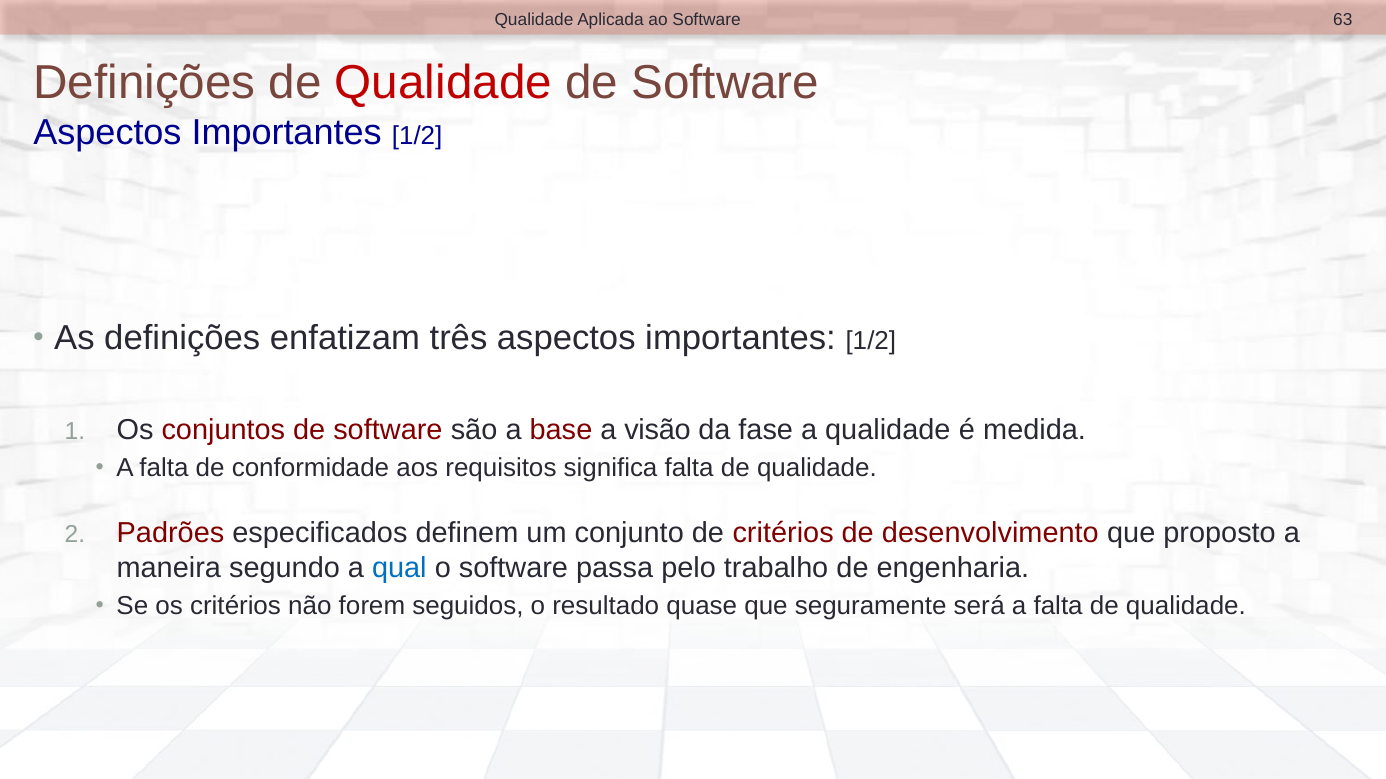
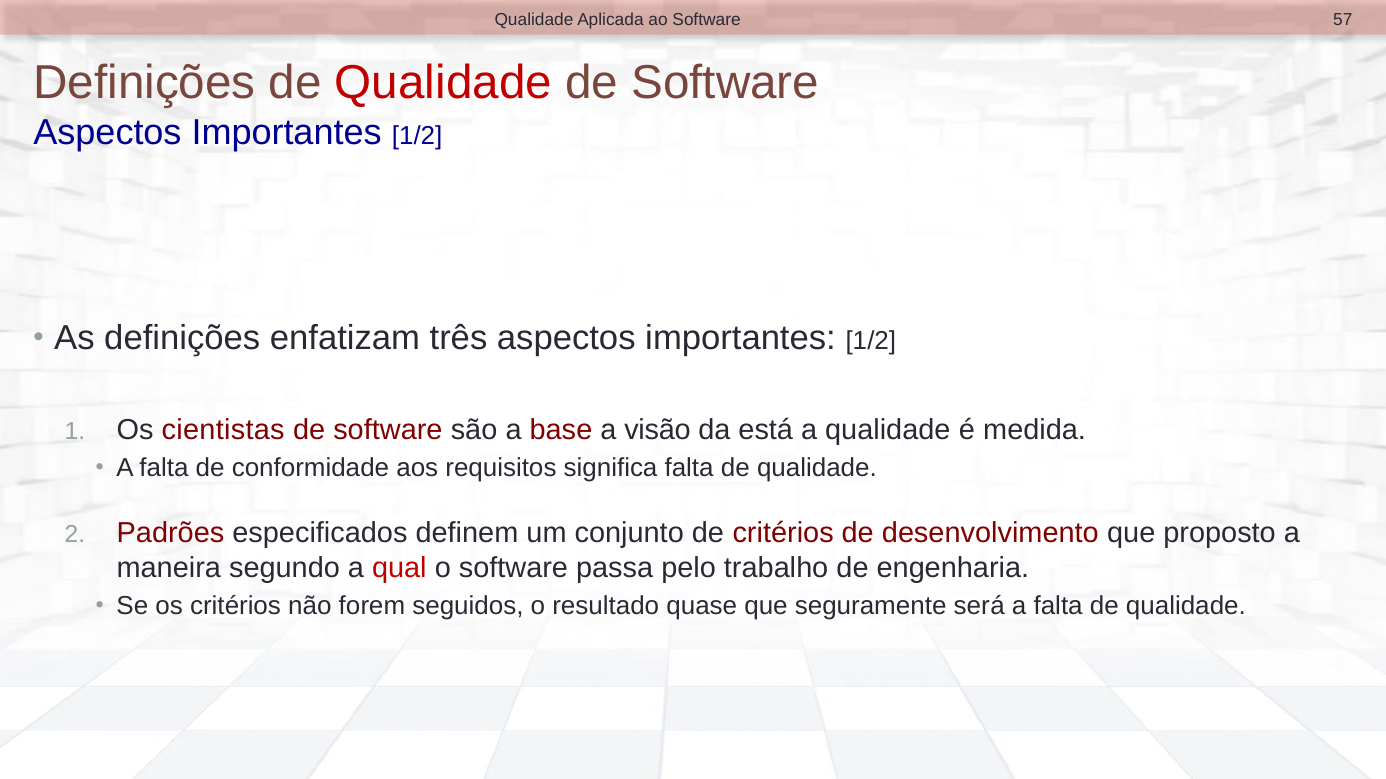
63: 63 -> 57 (1343, 20)
conjuntos: conjuntos -> cientistas (223, 431)
fase: fase -> está (766, 431)
qual colour: blue -> red (399, 568)
